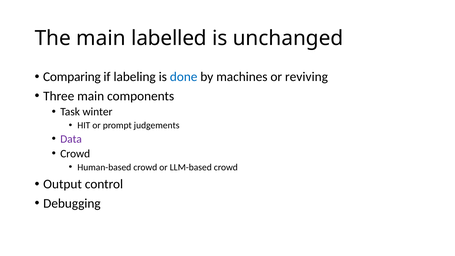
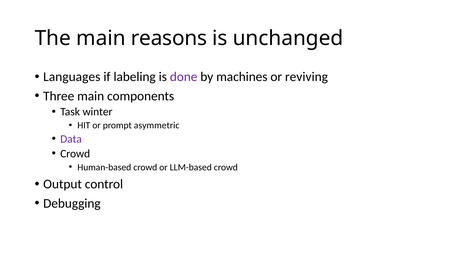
labelled: labelled -> reasons (169, 38)
Comparing: Comparing -> Languages (72, 77)
done colour: blue -> purple (184, 77)
judgements: judgements -> asymmetric (157, 125)
